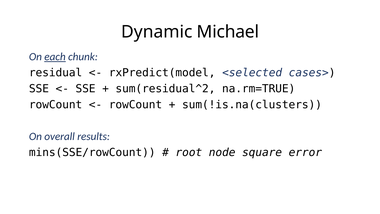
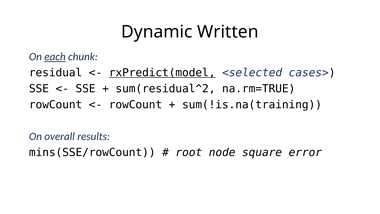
Michael: Michael -> Written (228, 32)
rxPredict(model underline: none -> present (162, 73)
sum(!is.na(clusters: sum(!is.na(clusters -> sum(!is.na(training (252, 104)
